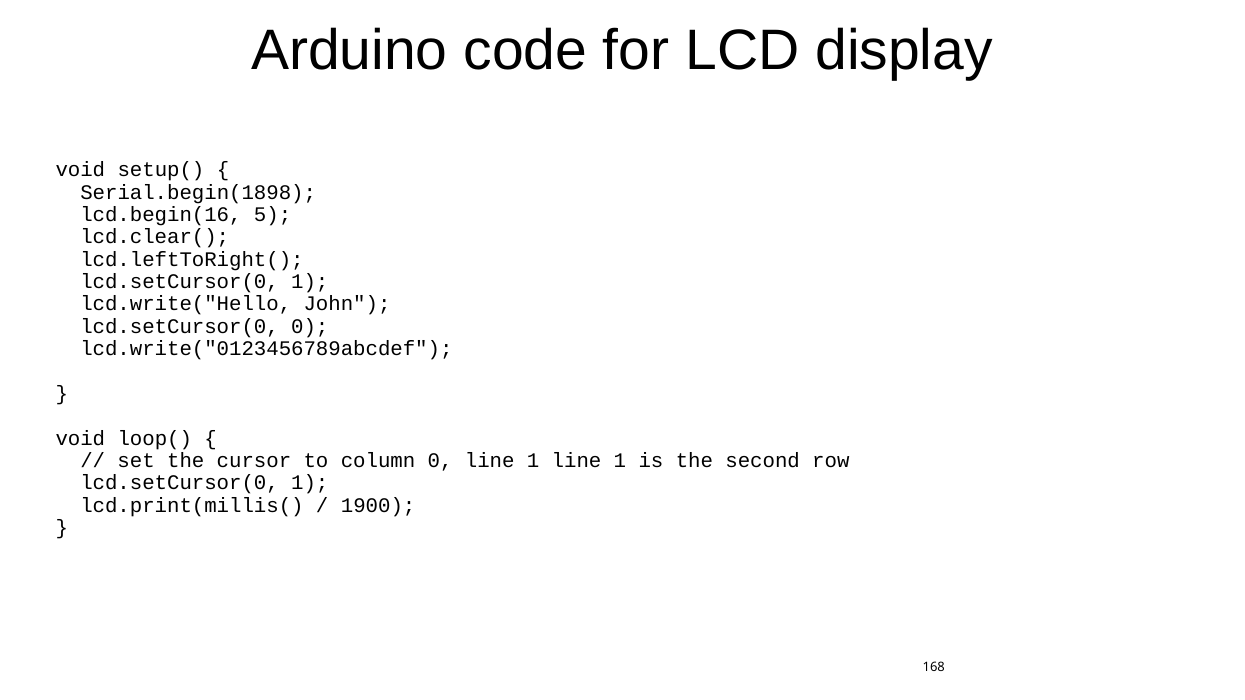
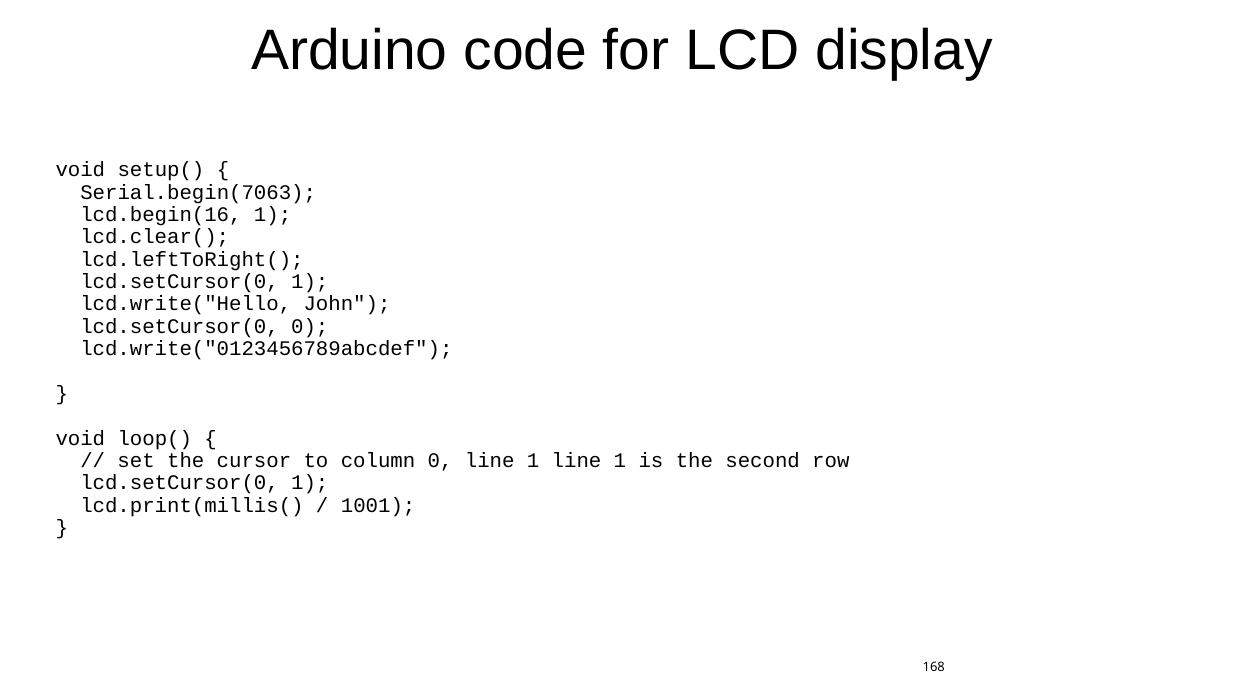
Serial.begin(1898: Serial.begin(1898 -> Serial.begin(7063 (198, 192)
lcd.begin(16 5: 5 -> 1 (273, 215)
1900: 1900 -> 1001 (378, 506)
